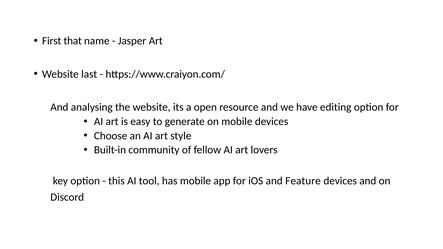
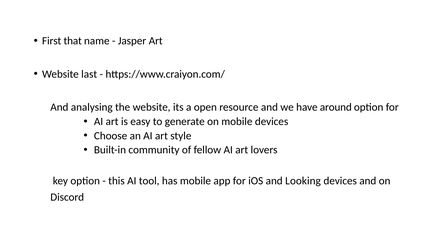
editing: editing -> around (336, 107)
Feature: Feature -> Looking (303, 181)
